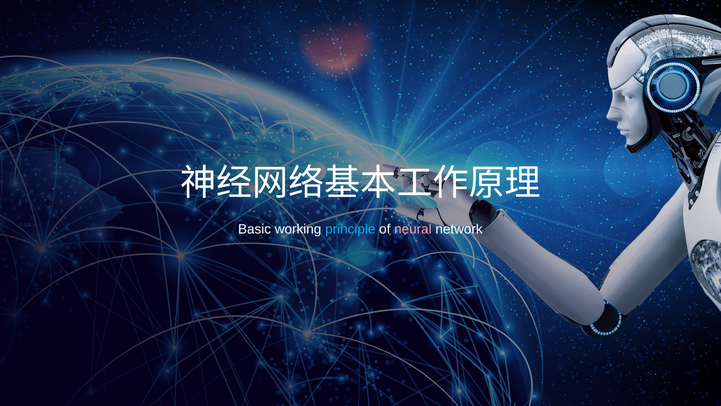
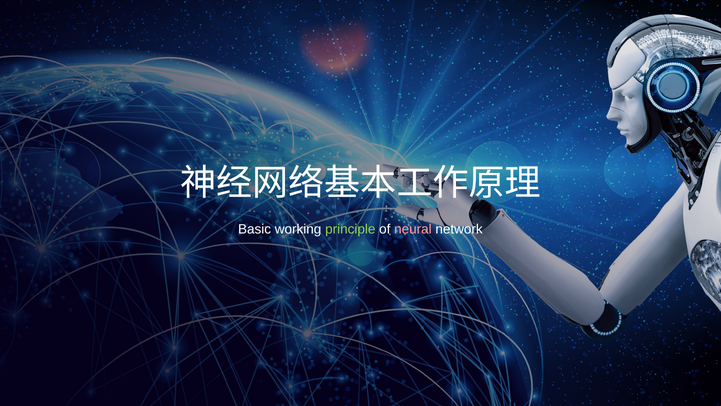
principle colour: light blue -> light green (350, 229)
